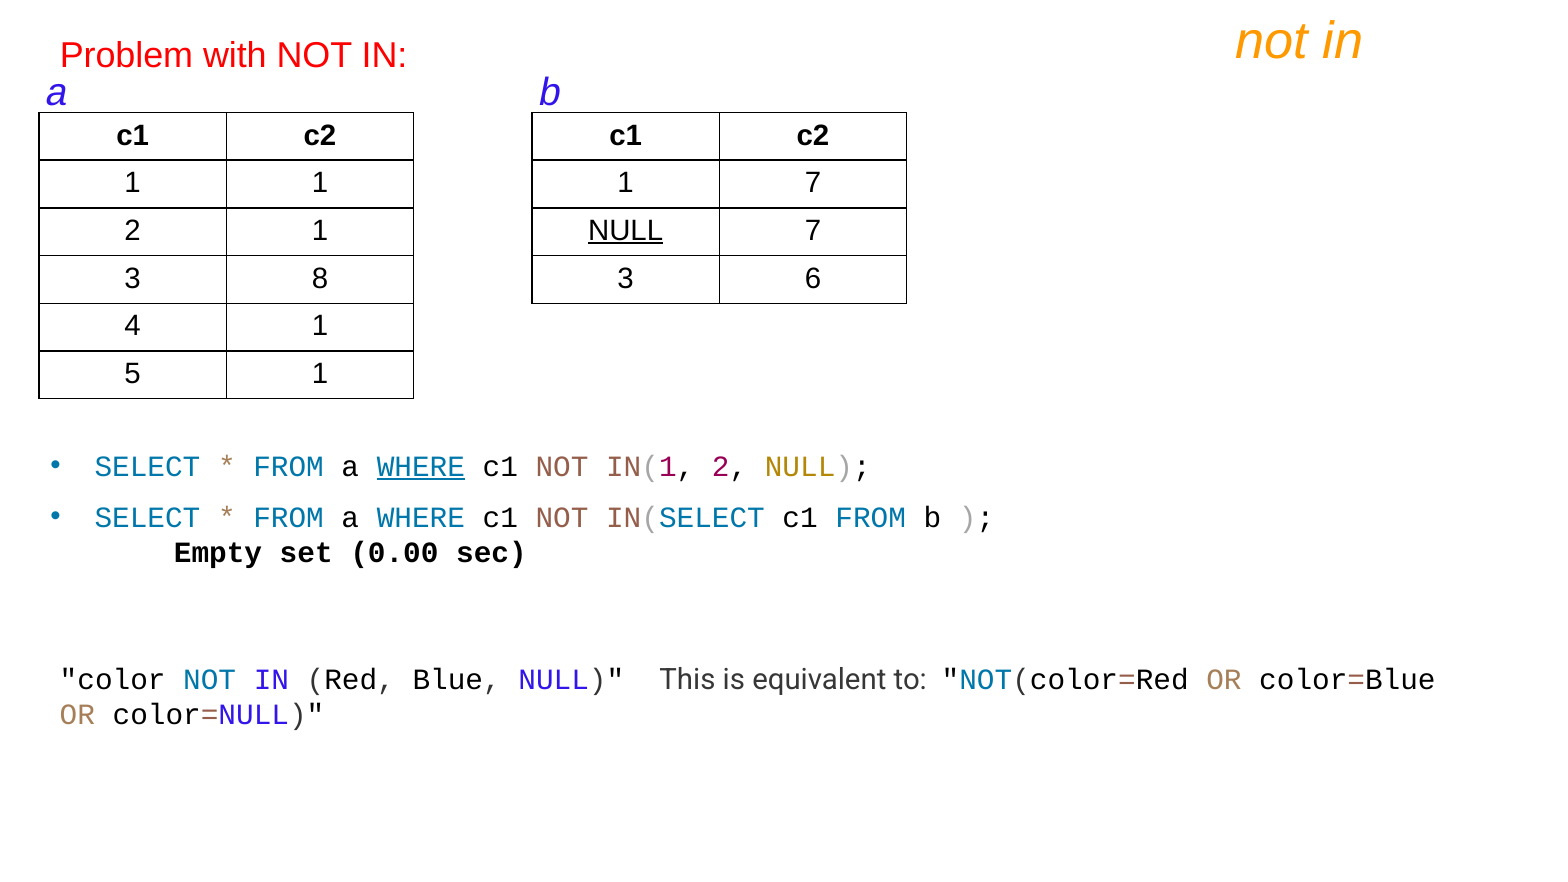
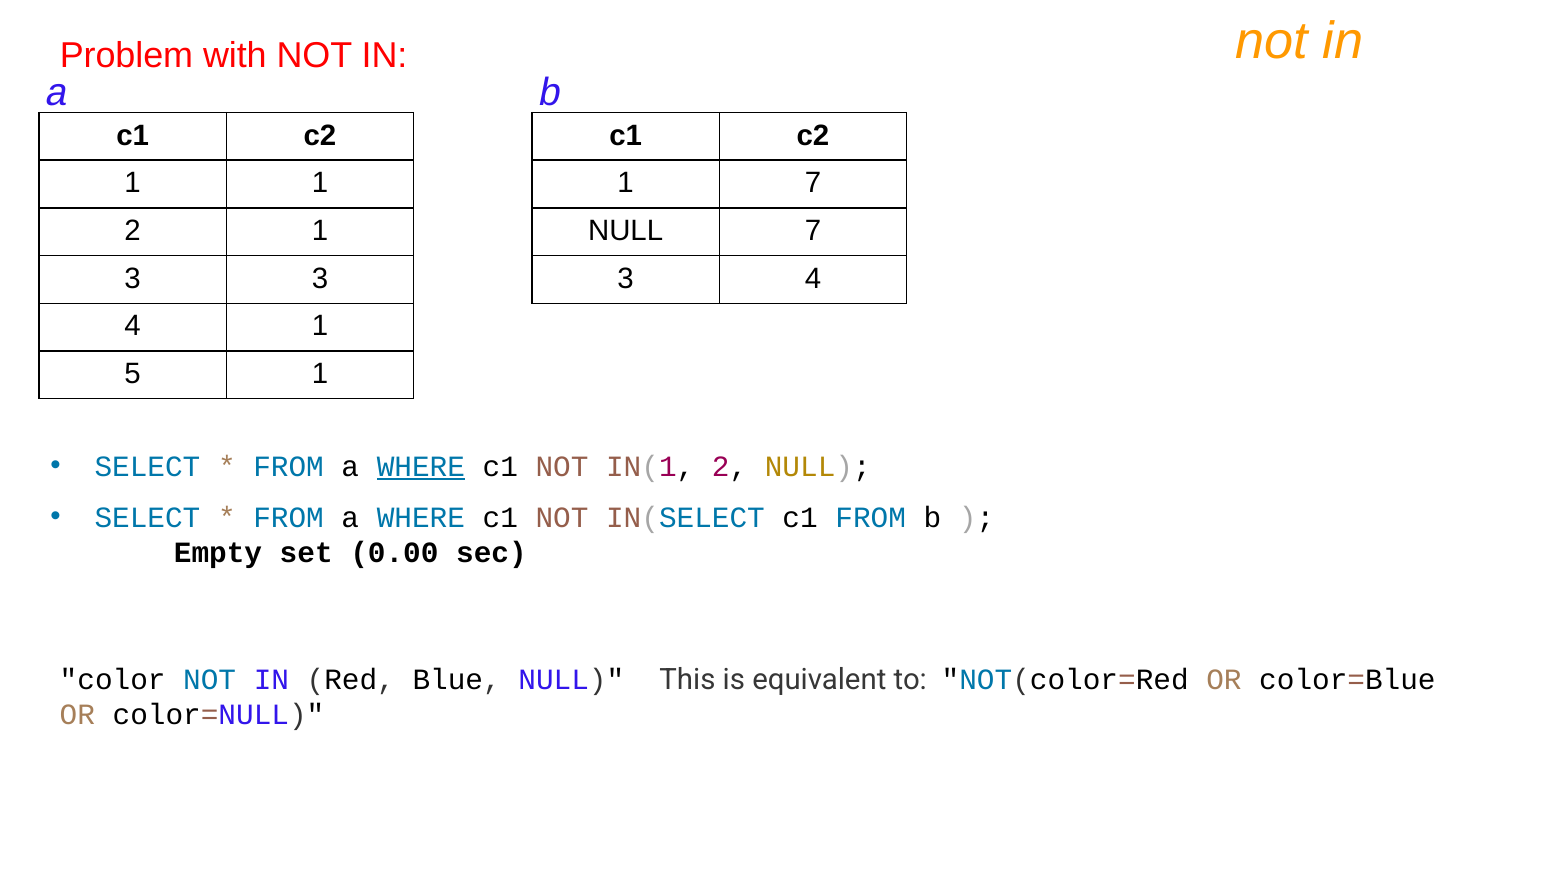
NULL underline: present -> none (626, 231)
3 8: 8 -> 3 (320, 278)
6: 6 -> 4 (813, 278)
